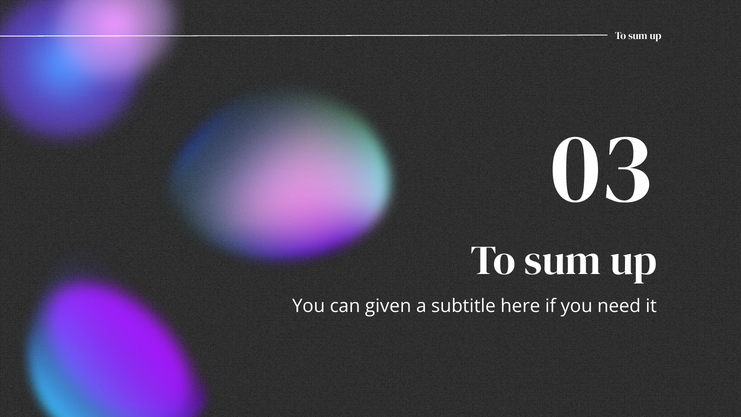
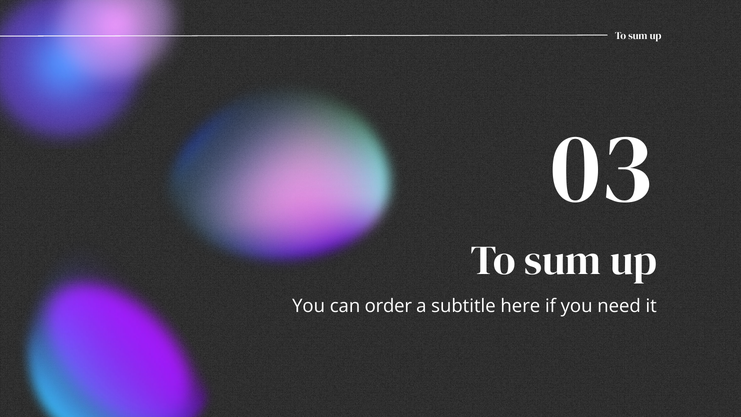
given: given -> order (388, 306)
